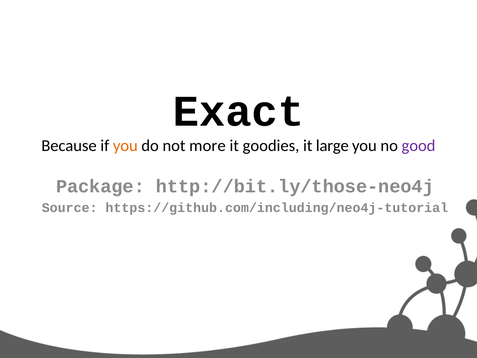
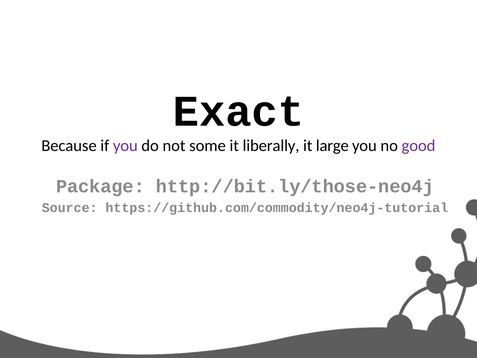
you colour: orange -> purple (125, 146)
more: more -> some (208, 146)
goodies: goodies -> liberally (271, 146)
https://github.com/including/neo4j-tutorial: https://github.com/including/neo4j-tutorial -> https://github.com/commodity/neo4j-tutorial (277, 208)
